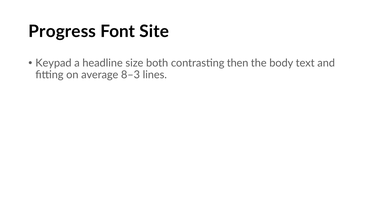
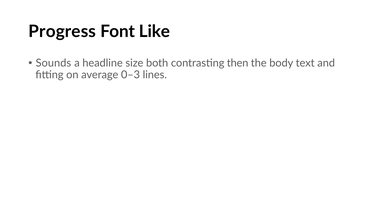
Site: Site -> Like (154, 31)
Keypad: Keypad -> Sounds (53, 63)
8–3: 8–3 -> 0–3 (130, 75)
